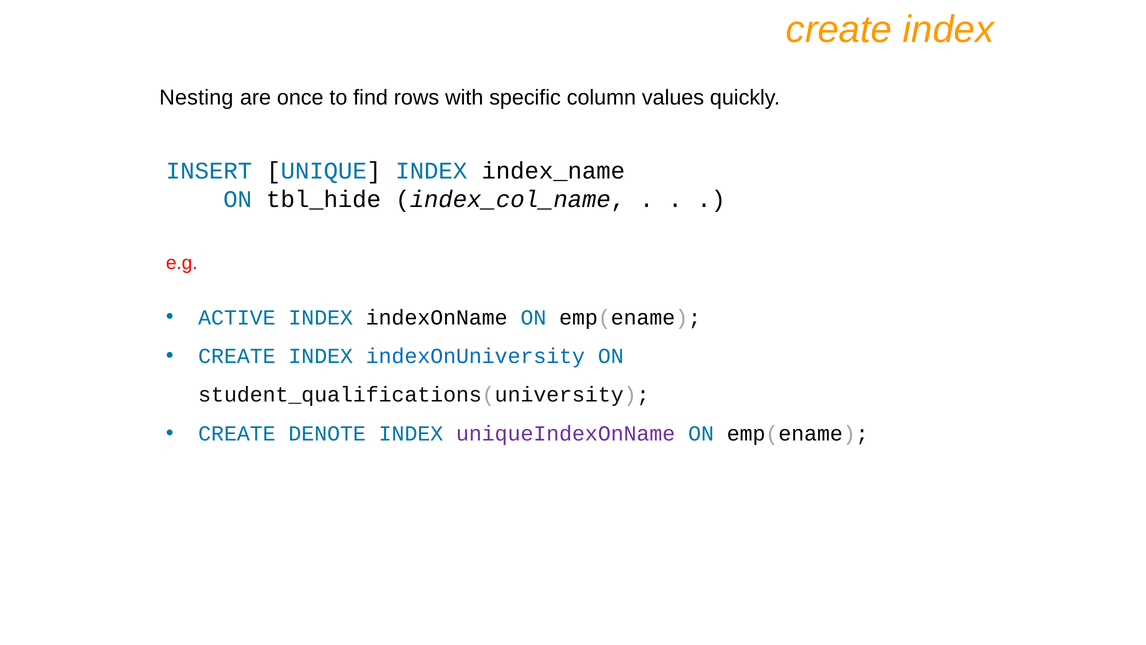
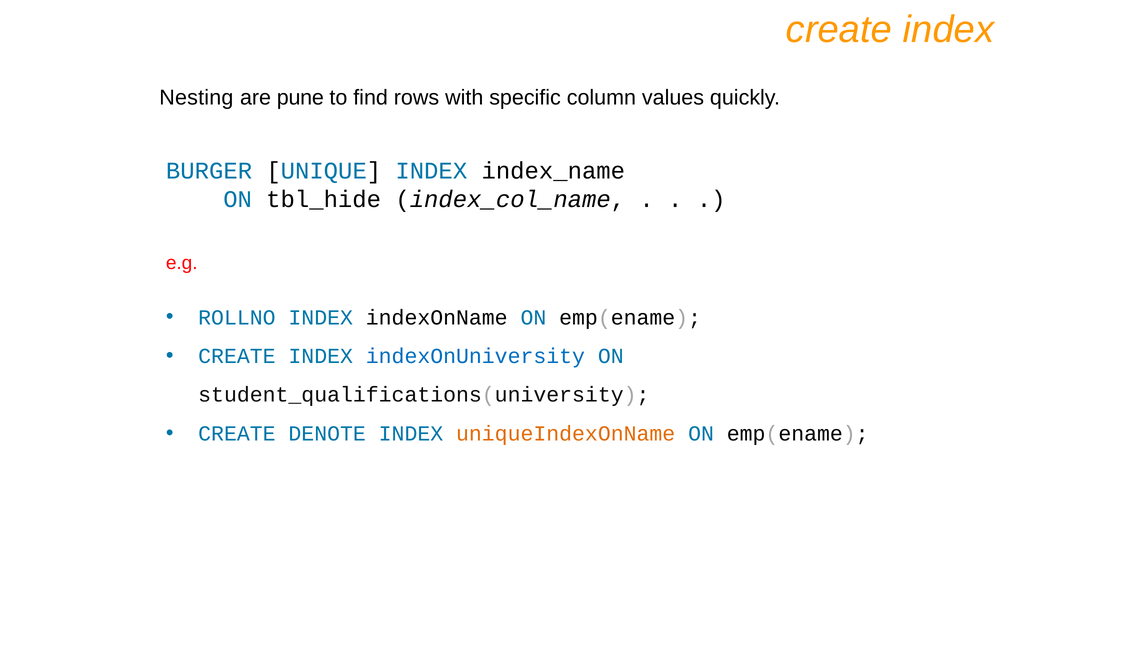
once: once -> pune (300, 97)
INSERT: INSERT -> BURGER (209, 171)
ACTIVE: ACTIVE -> ROLLNO (237, 317)
uniqueIndexOnName colour: purple -> orange (566, 433)
